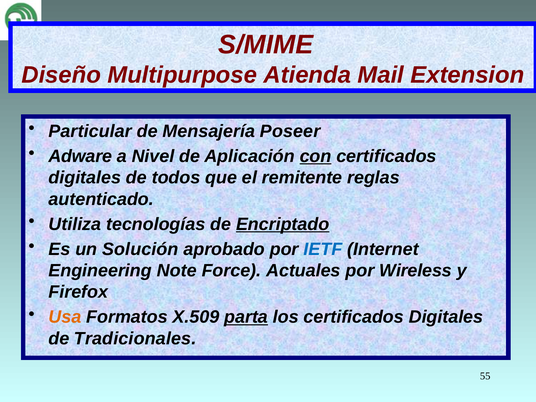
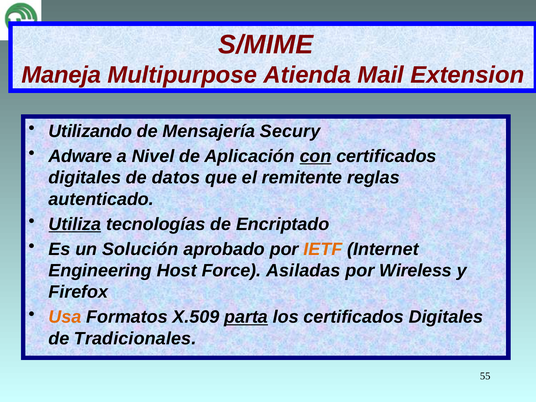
Diseño: Diseño -> Maneja (61, 75)
Particular: Particular -> Utilizando (90, 131)
Poseer: Poseer -> Secury (290, 131)
todos: todos -> datos (176, 178)
Utiliza underline: none -> present (75, 224)
Encriptado underline: present -> none (283, 224)
IETF colour: blue -> orange (323, 249)
Note: Note -> Host (177, 271)
Actuales: Actuales -> Asiladas (303, 271)
